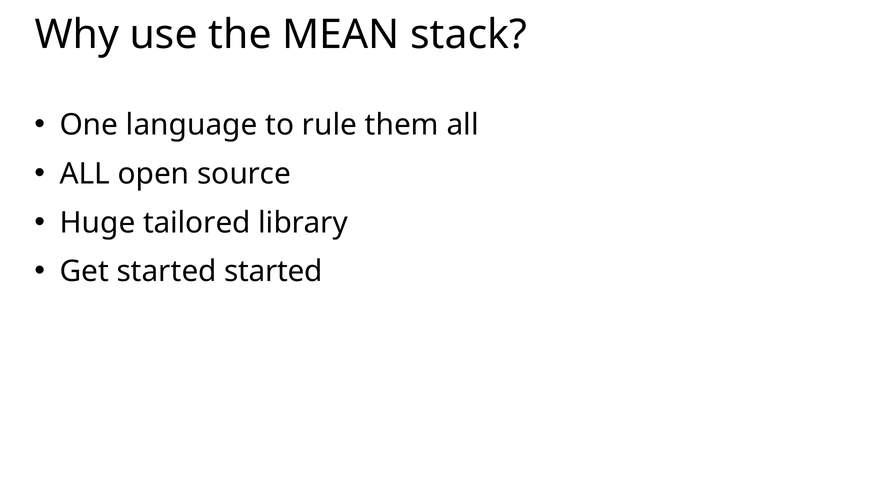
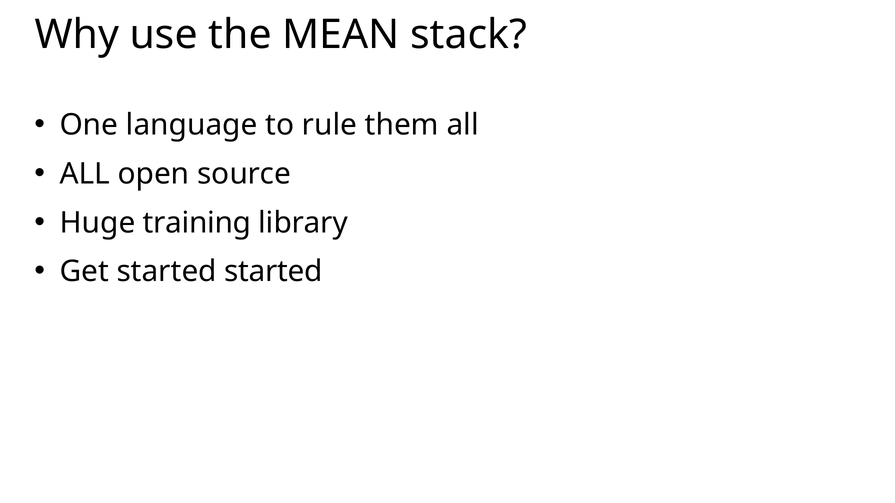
tailored: tailored -> training (197, 223)
